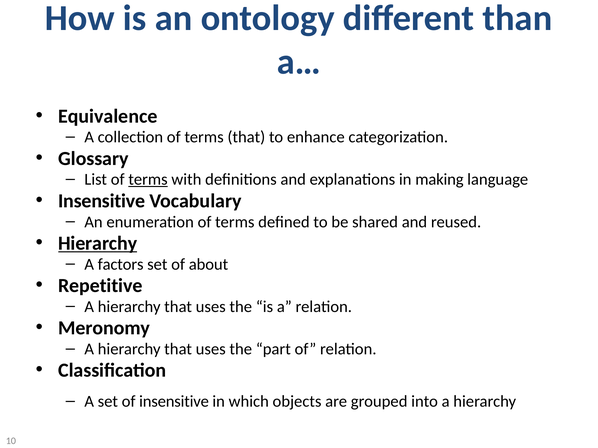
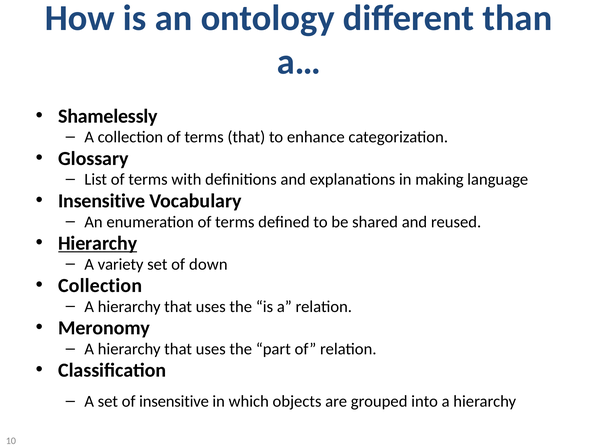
Equivalence: Equivalence -> Shamelessly (108, 116)
terms underline: present -> none (148, 180)
factors: factors -> variety (121, 265)
about: about -> down (208, 265)
Repetitive: Repetitive -> Collection (100, 286)
